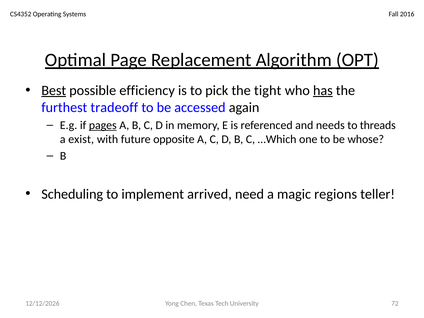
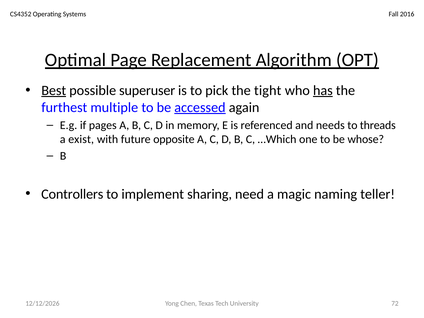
efficiency: efficiency -> superuser (147, 90)
tradeoff: tradeoff -> multiple (114, 107)
accessed underline: none -> present (200, 107)
pages underline: present -> none (103, 125)
Scheduling: Scheduling -> Controllers (72, 194)
arrived: arrived -> sharing (210, 194)
regions: regions -> naming (336, 194)
